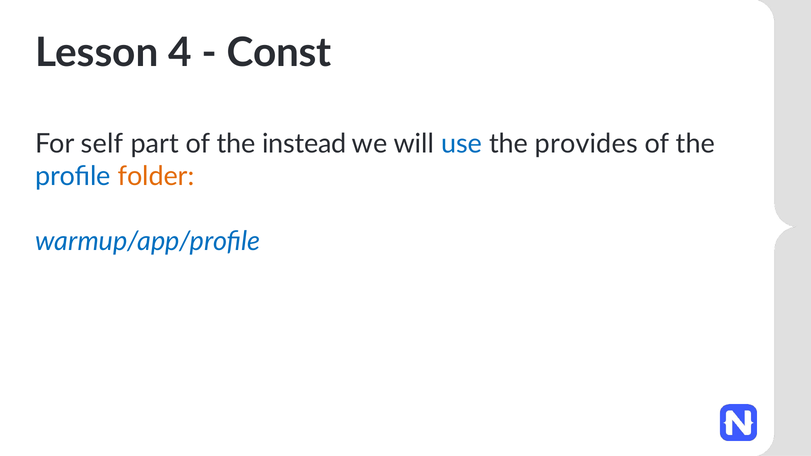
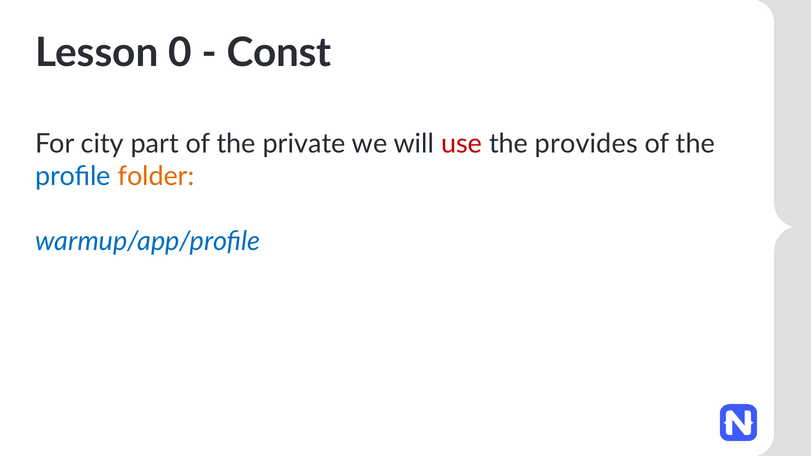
4: 4 -> 0 (180, 53)
self: self -> city (102, 144)
instead: instead -> private (304, 144)
use colour: blue -> red (462, 144)
